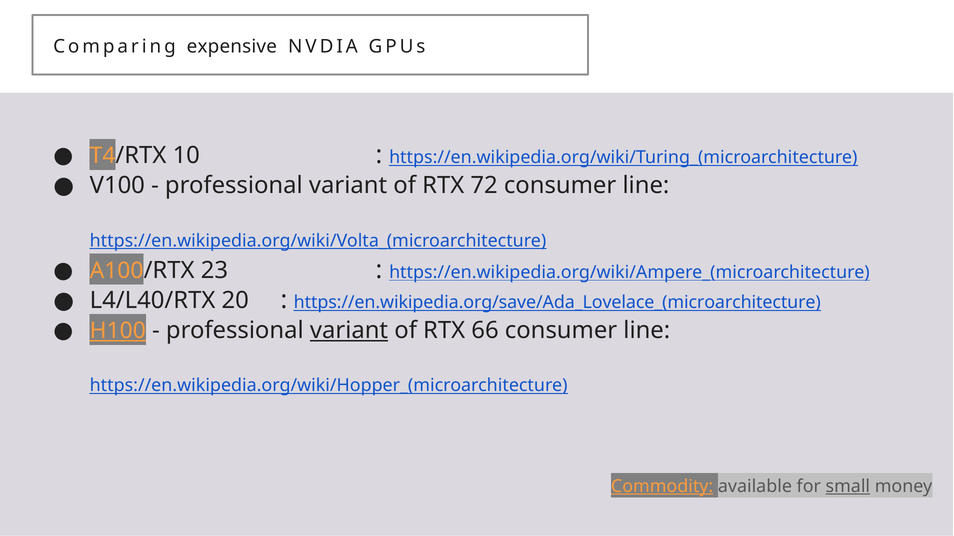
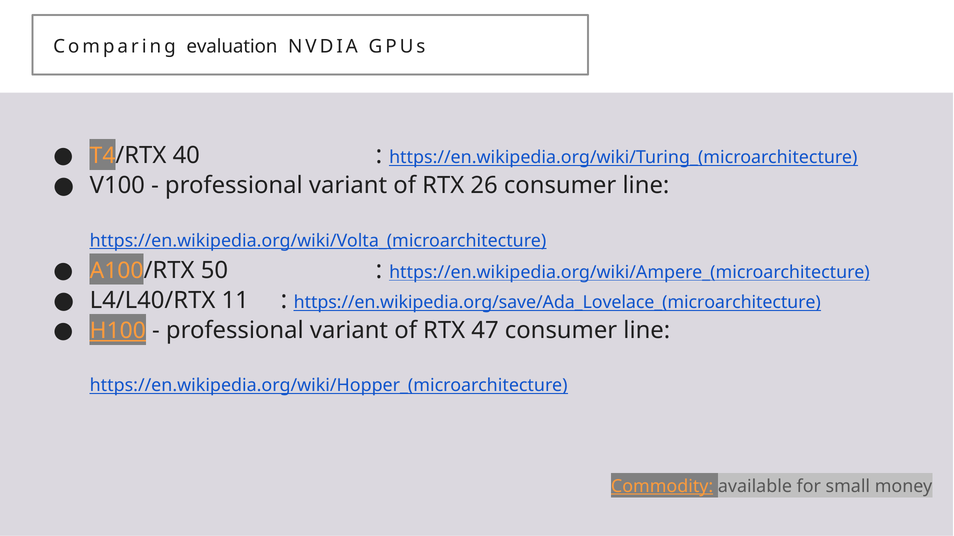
expensive: expensive -> evaluation (232, 47)
10: 10 -> 40 (186, 156)
72: 72 -> 26 (484, 186)
23: 23 -> 50 (214, 271)
20: 20 -> 11 (235, 301)
variant underline: present -> none (349, 331)
66: 66 -> 47 (485, 331)
small underline: present -> none (848, 487)
